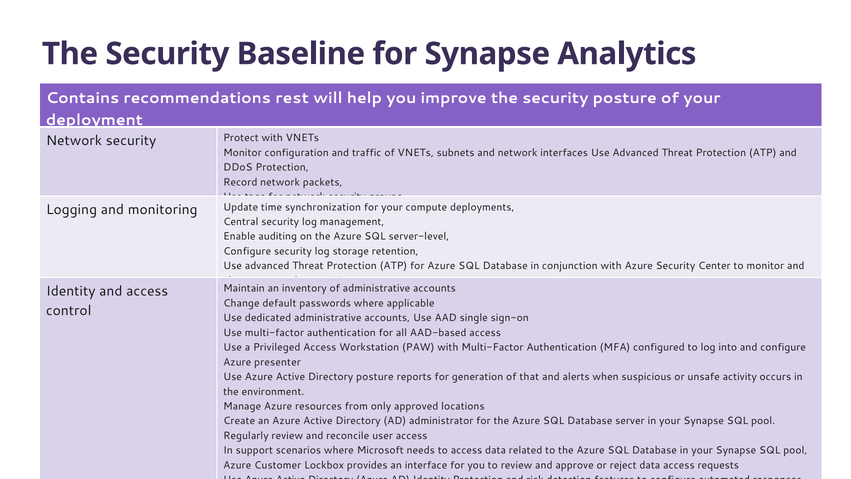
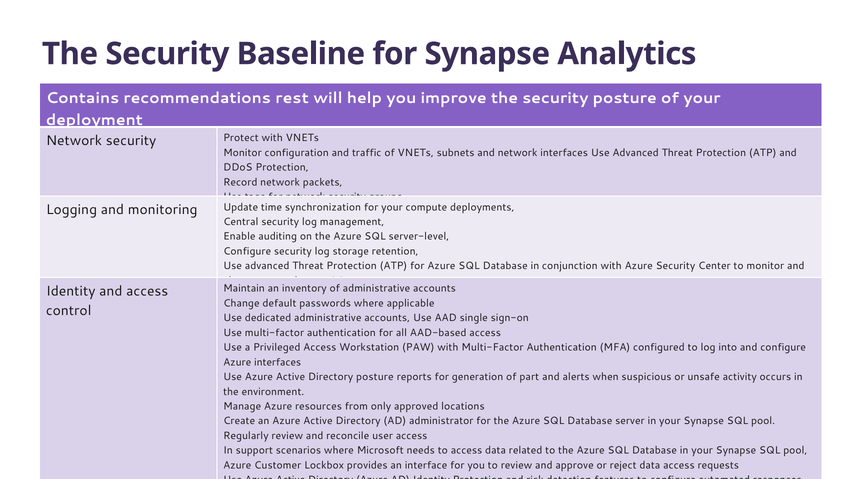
Azure presenter: presenter -> interfaces (278, 362)
that: that -> part (529, 377)
